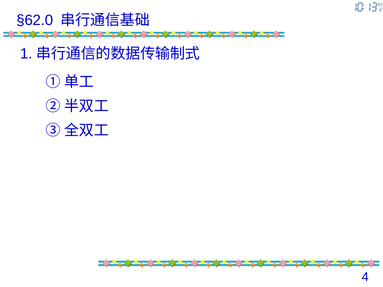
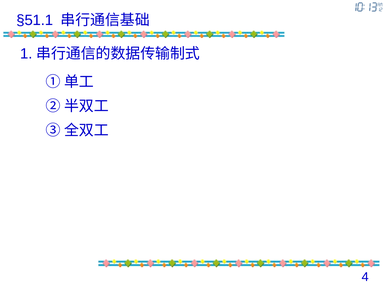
§62.0: §62.0 -> §51.1 (35, 20)
